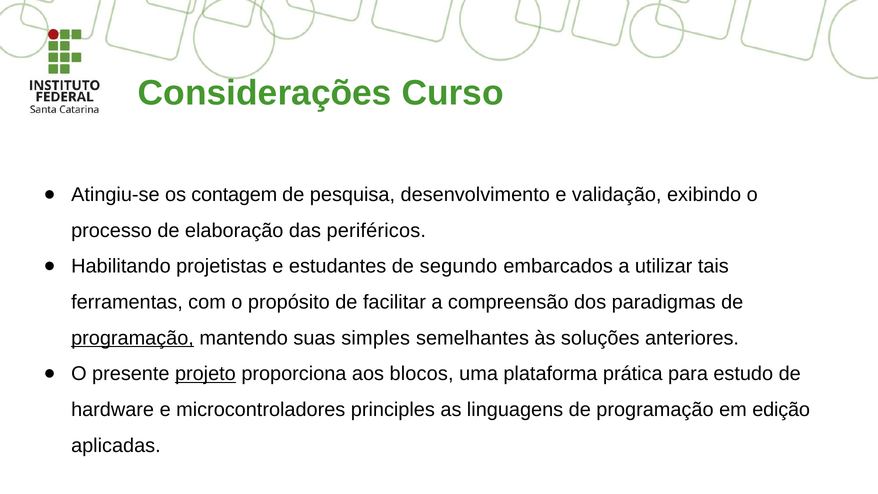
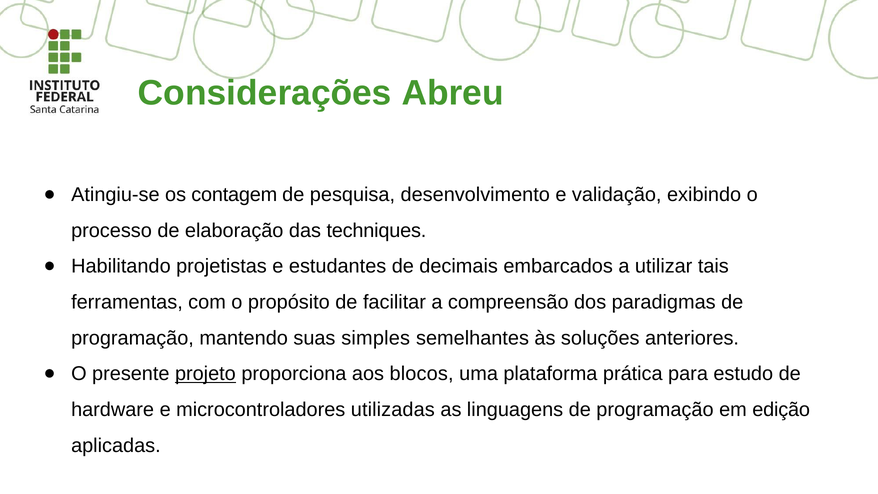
Curso: Curso -> Abreu (453, 93)
periféricos: periféricos -> techniques (376, 230)
segundo: segundo -> decimais (459, 266)
programação underline: present -> none (133, 338)
principles: principles -> utilizadas (393, 410)
